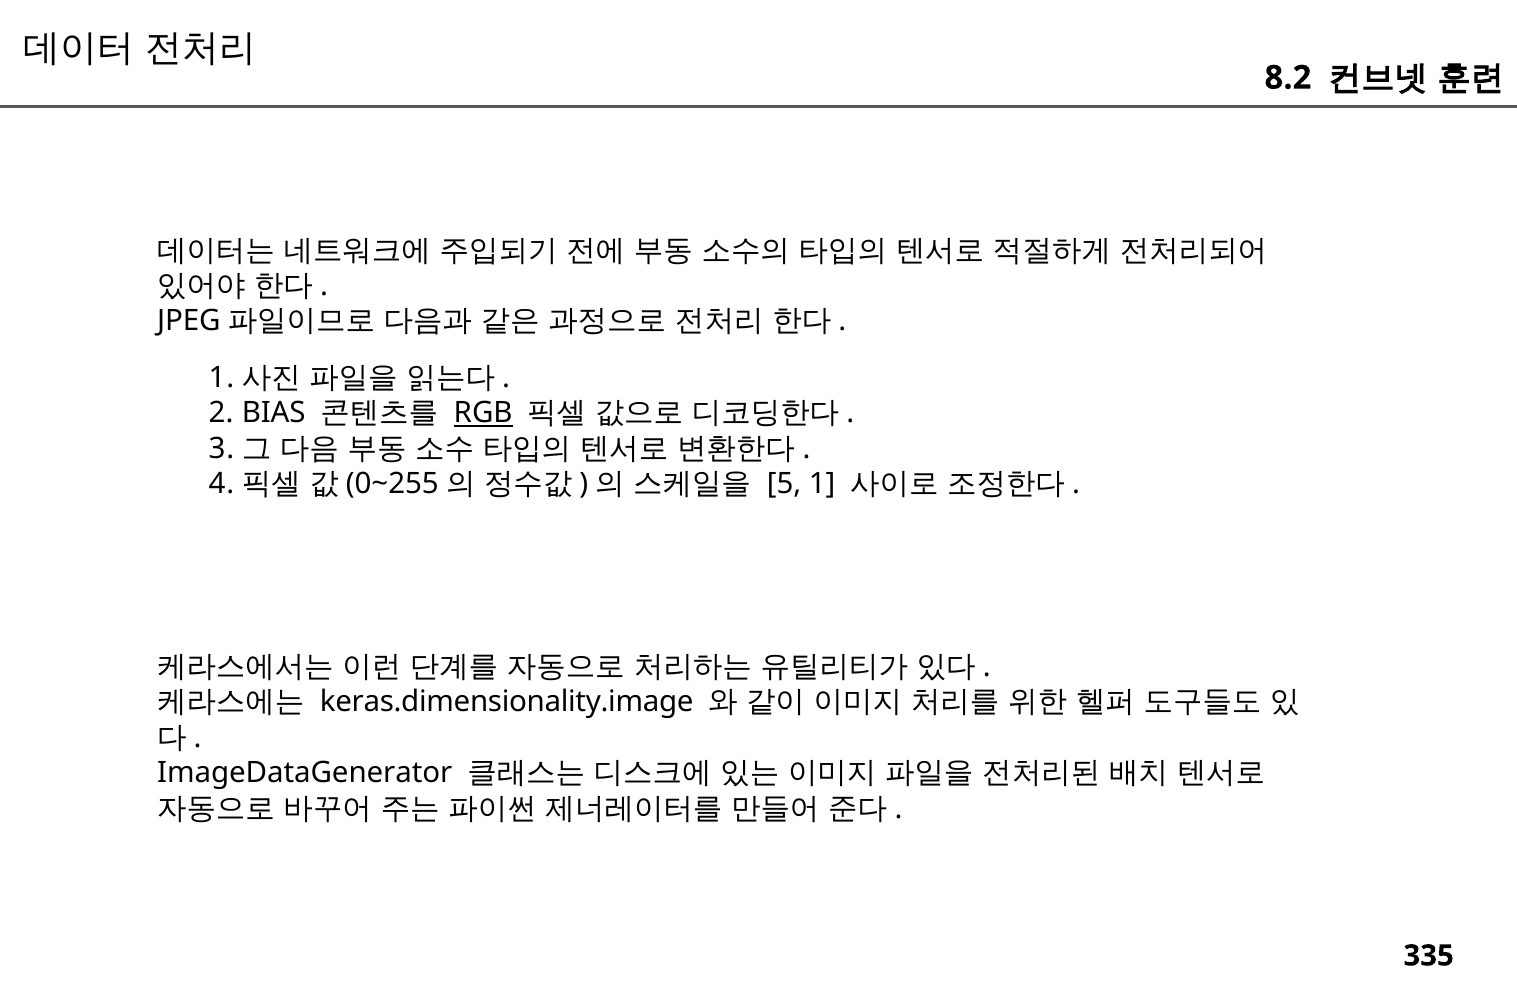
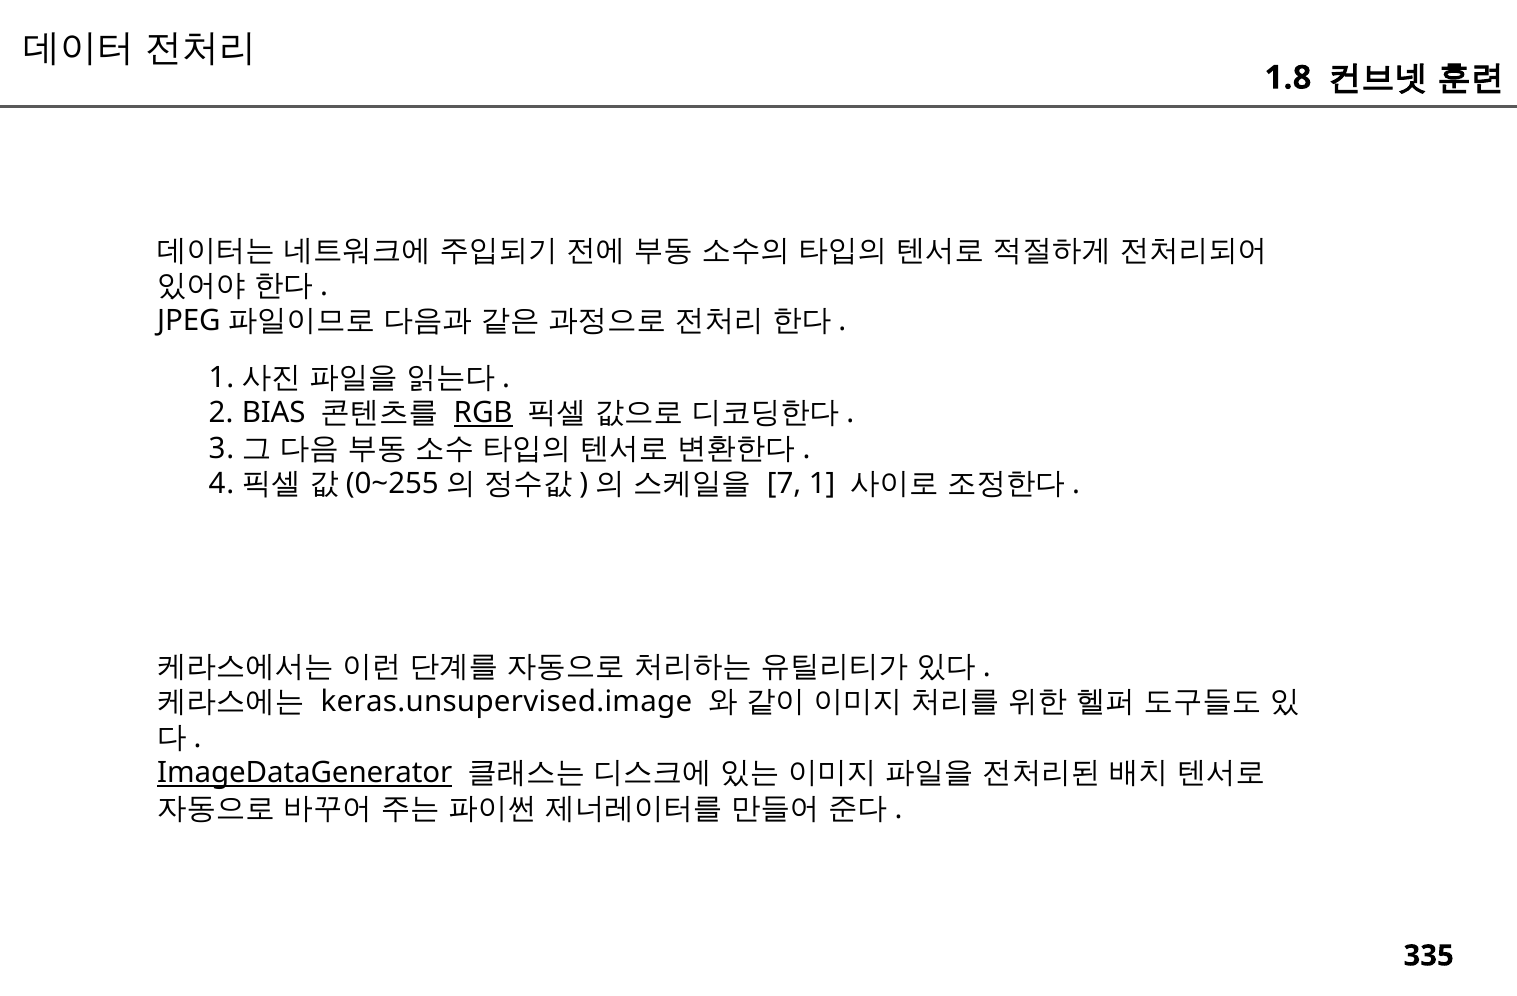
8.2: 8.2 -> 1.8 (1288, 78)
5: 5 -> 7 (784, 484)
keras.dimensionality.image: keras.dimensionality.image -> keras.unsupervised.image (506, 703)
ImageDataGenerator underline: none -> present (305, 773)
